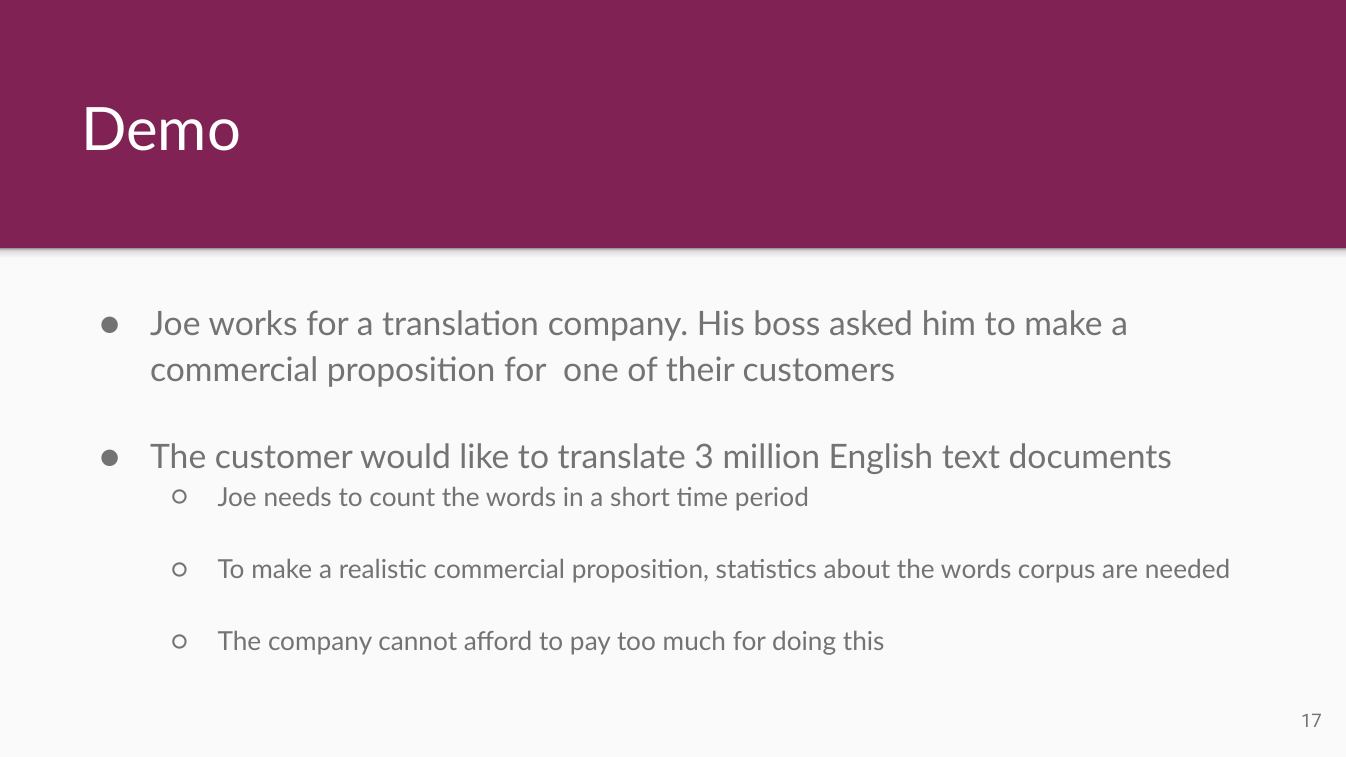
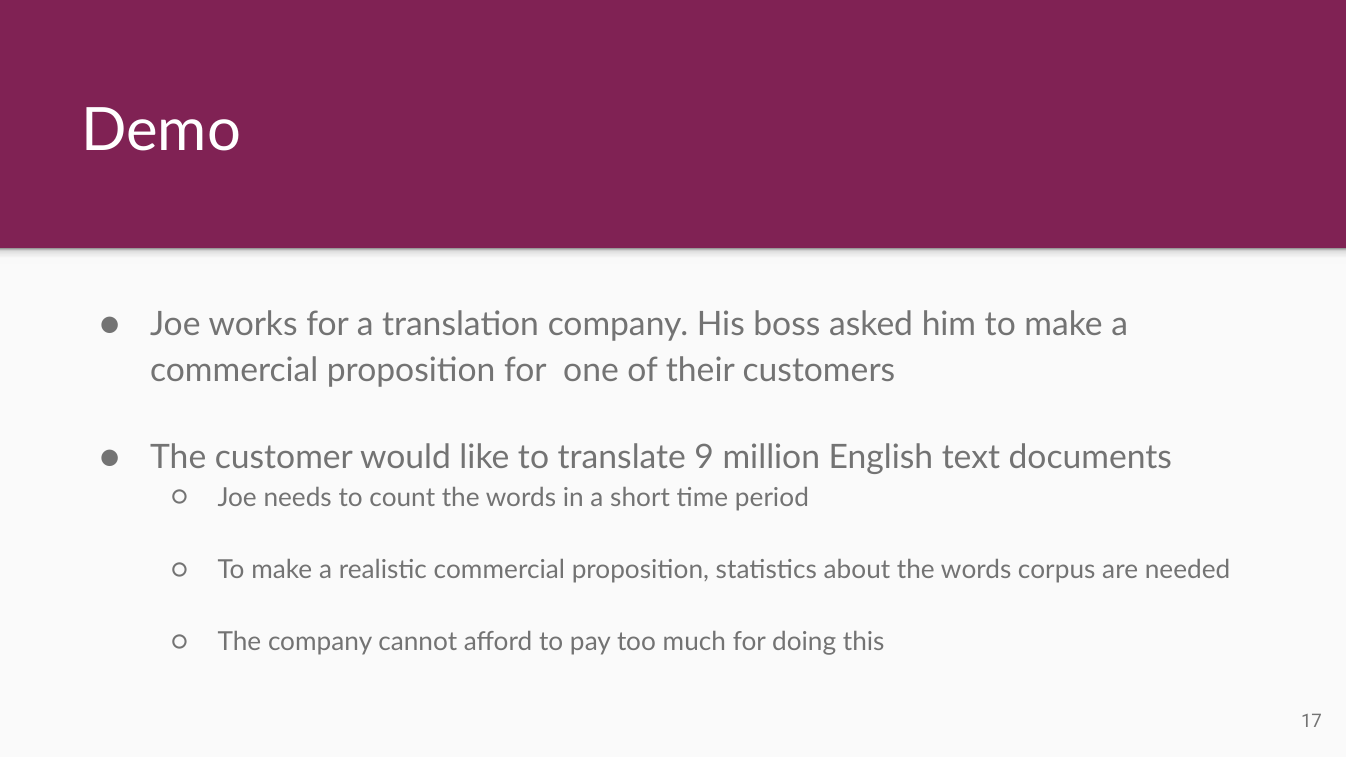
3: 3 -> 9 (704, 458)
